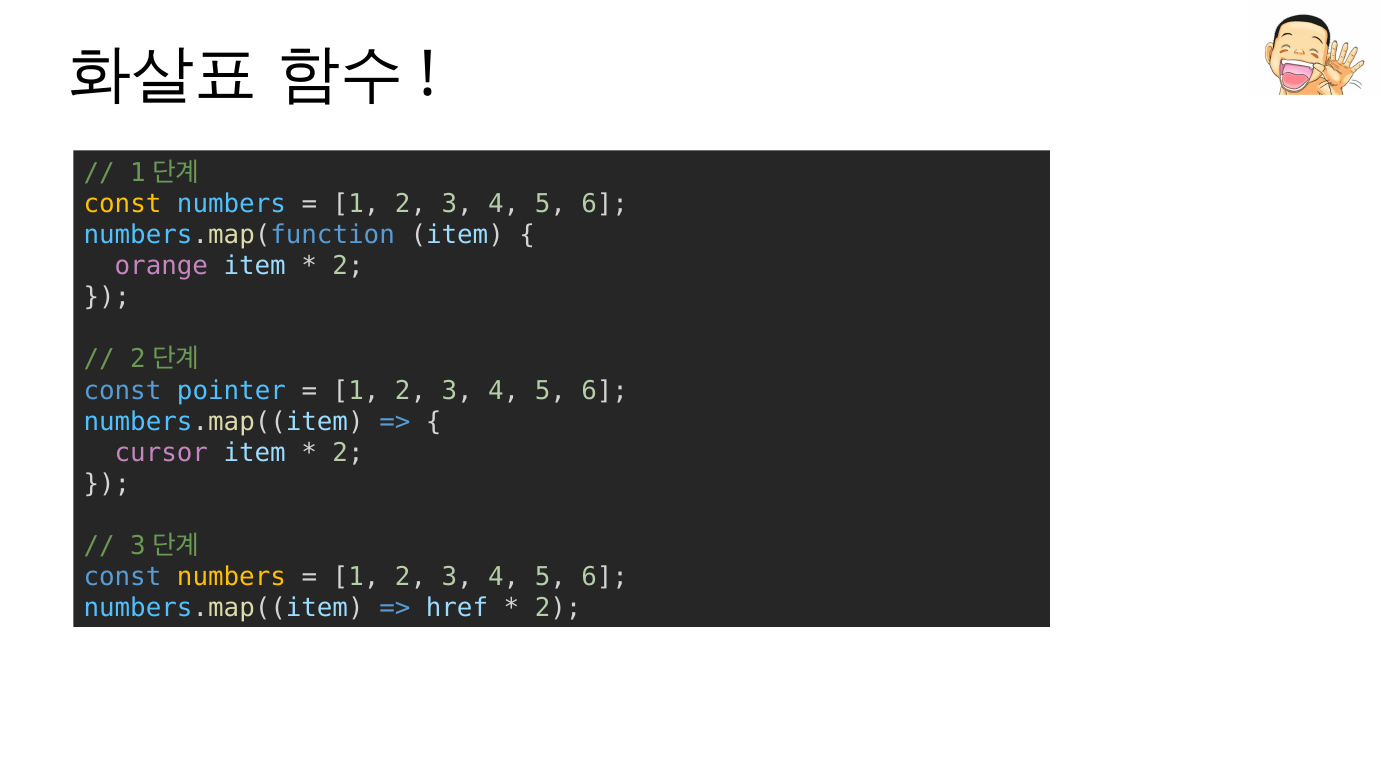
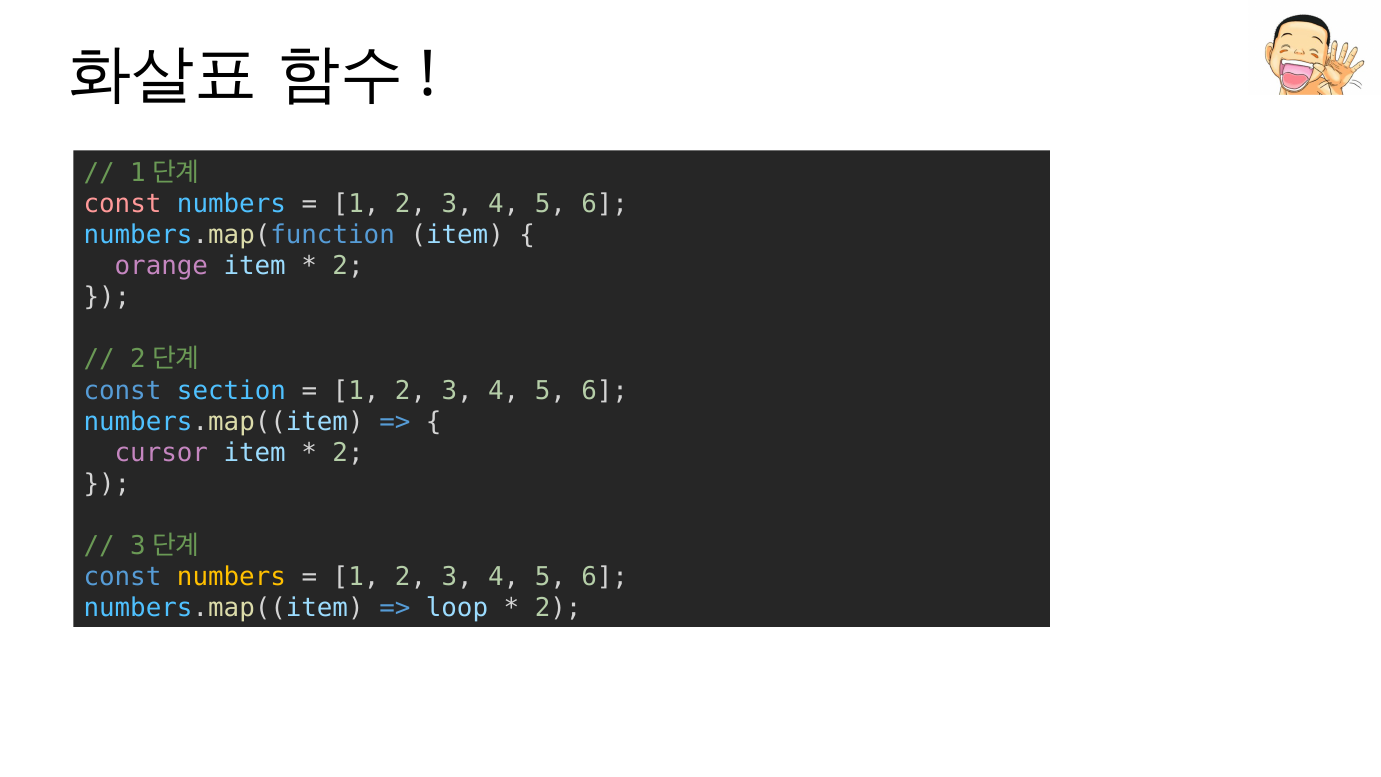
const colour: yellow -> pink (123, 204)
pointer: pointer -> section (231, 390)
href: href -> loop (457, 608)
